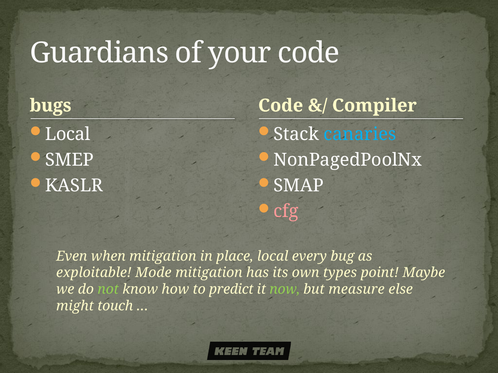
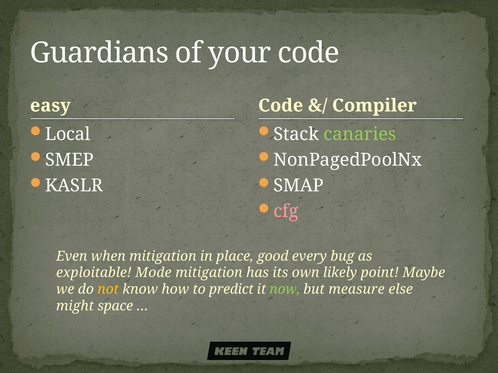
bugs: bugs -> easy (50, 106)
canaries colour: light blue -> light green (360, 134)
place local: local -> good (273, 256)
types: types -> likely (340, 273)
not colour: light green -> yellow (108, 290)
touch: touch -> space (115, 306)
